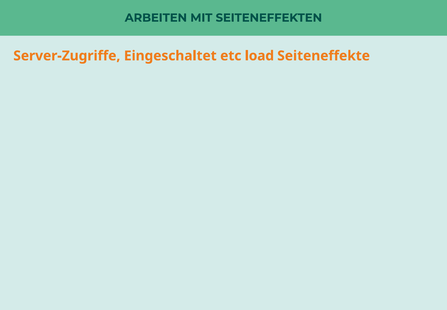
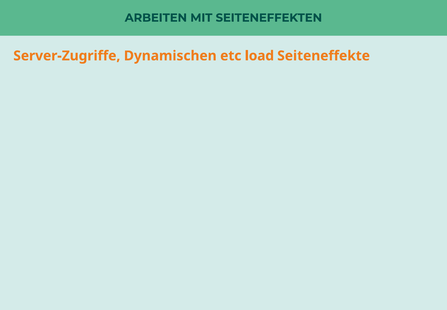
Eingeschaltet: Eingeschaltet -> Dynamischen (170, 56)
